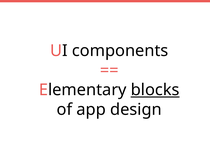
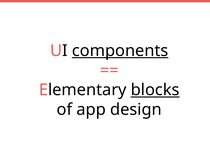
components underline: none -> present (120, 51)
